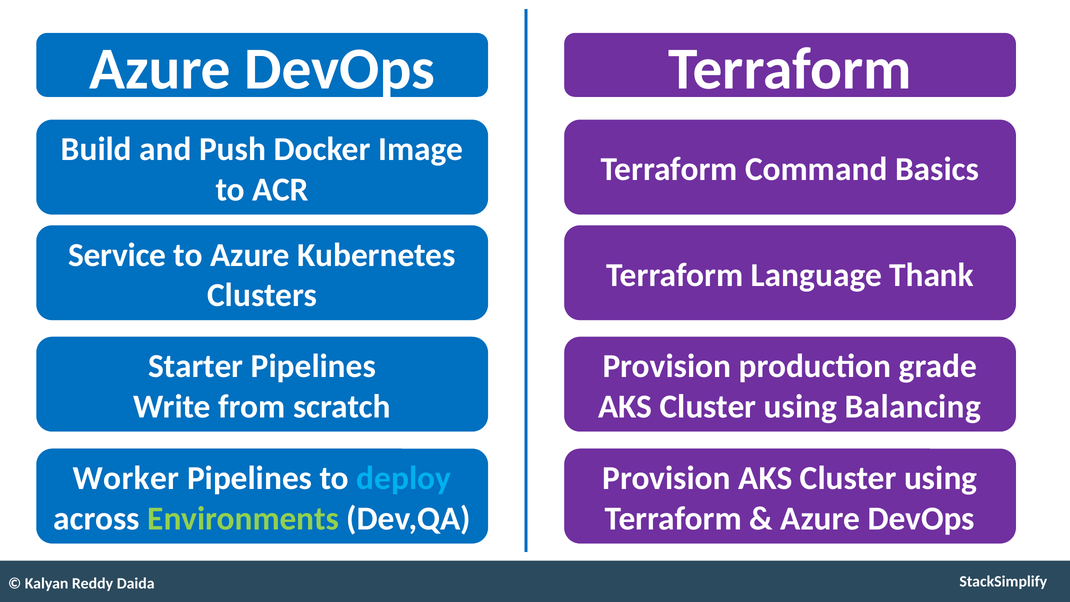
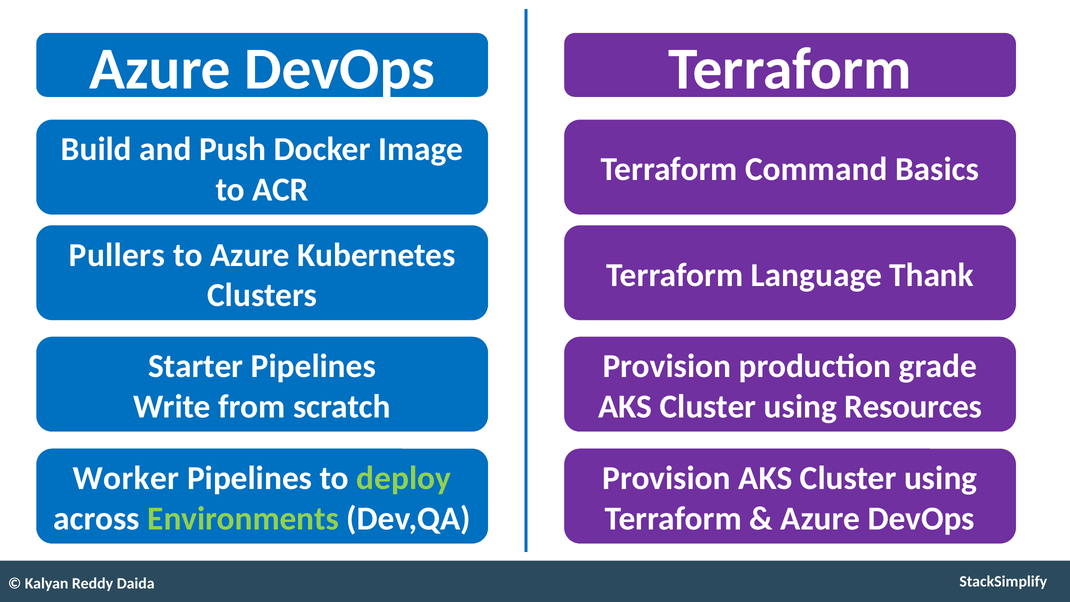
Service: Service -> Pullers (117, 255)
Balancing: Balancing -> Resources (913, 406)
deploy colour: light blue -> light green (404, 478)
